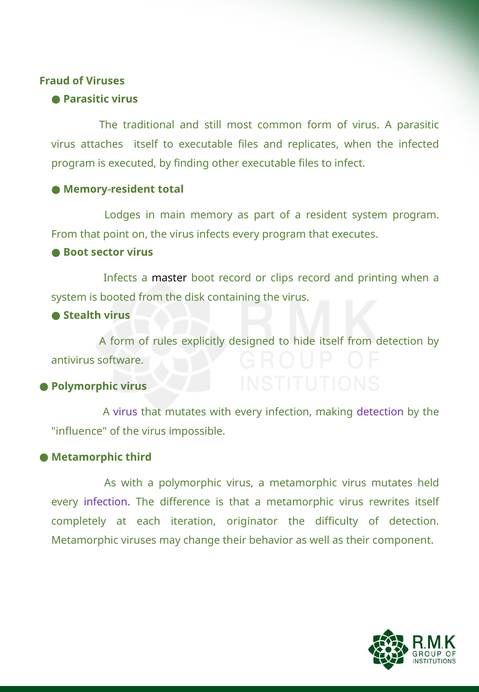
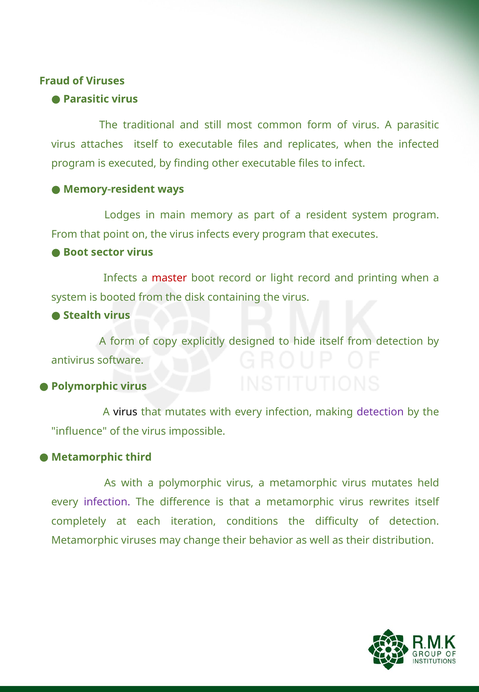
total: total -> ways (171, 189)
master colour: black -> red (169, 278)
clips: clips -> light (282, 278)
rules: rules -> copy (165, 341)
virus colour: purple -> black (125, 412)
originator: originator -> conditions (252, 521)
component: component -> distribution (403, 540)
